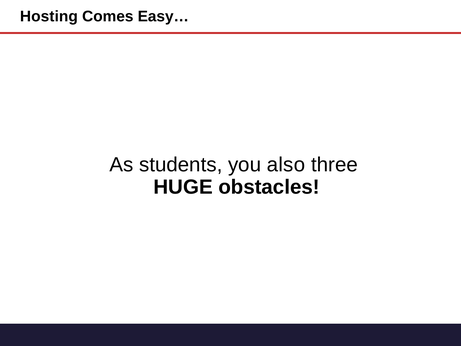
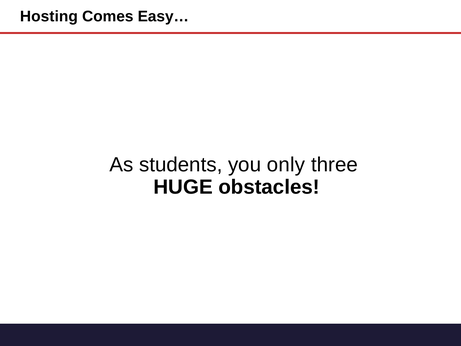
also: also -> only (286, 165)
